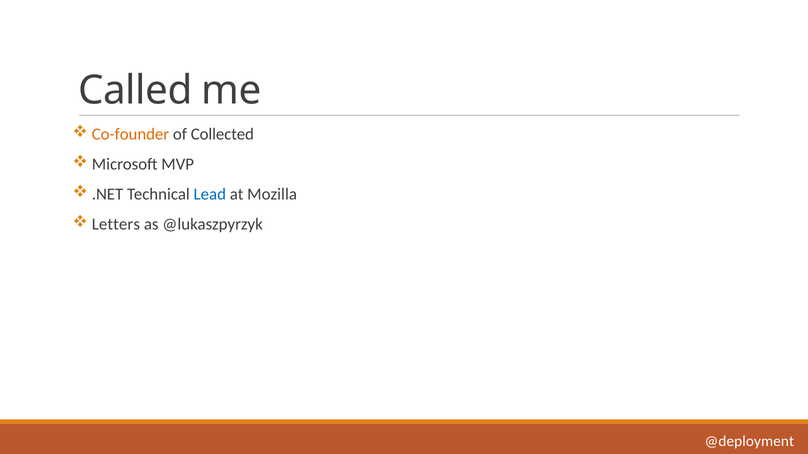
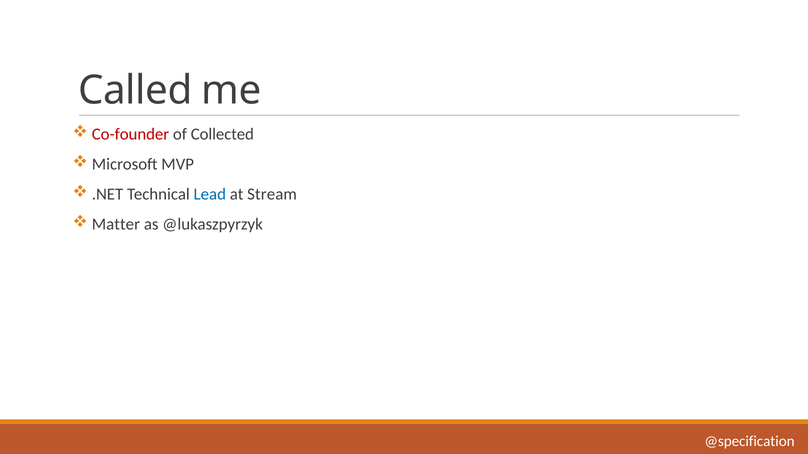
Co-founder colour: orange -> red (130, 134)
Mozilla: Mozilla -> Stream (272, 194)
Letters: Letters -> Matter (116, 224)
@deployment: @deployment -> @specification (750, 442)
